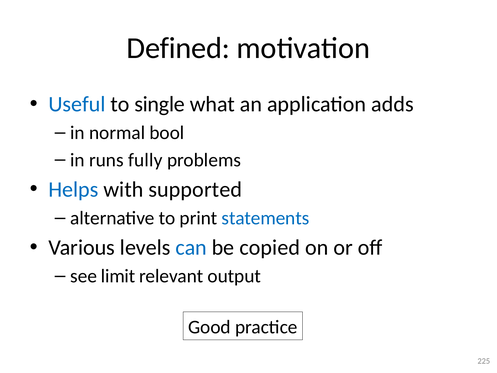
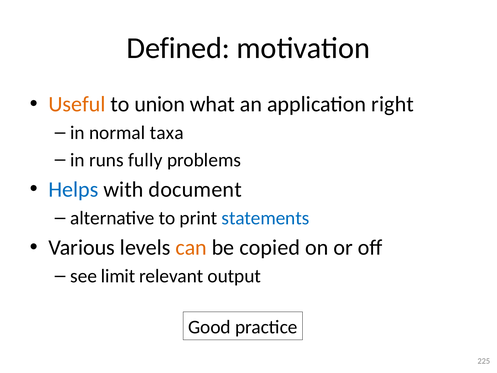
Useful colour: blue -> orange (77, 104)
single: single -> union (160, 104)
adds: adds -> right (393, 104)
bool: bool -> taxa (167, 133)
supported: supported -> document (195, 189)
can colour: blue -> orange (191, 247)
